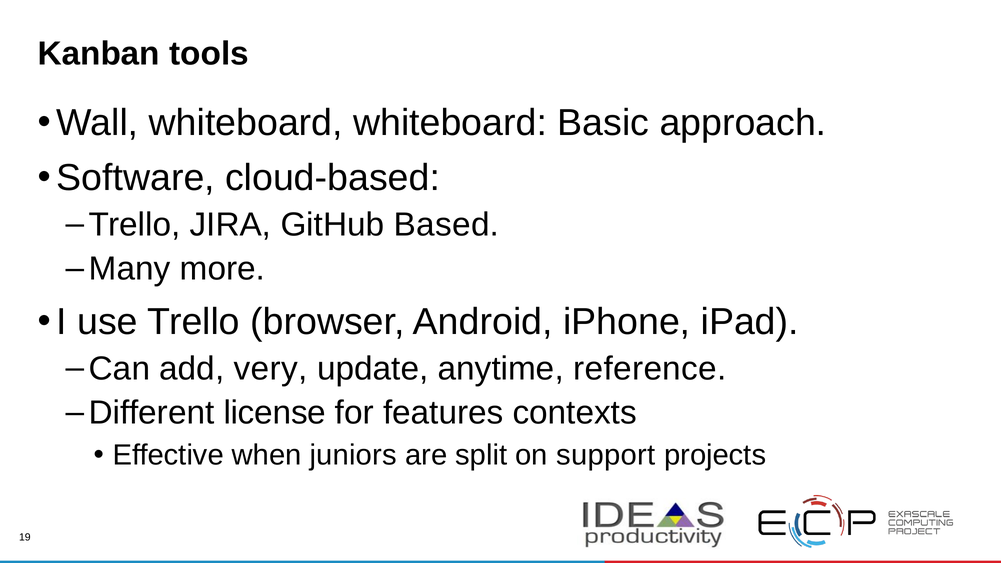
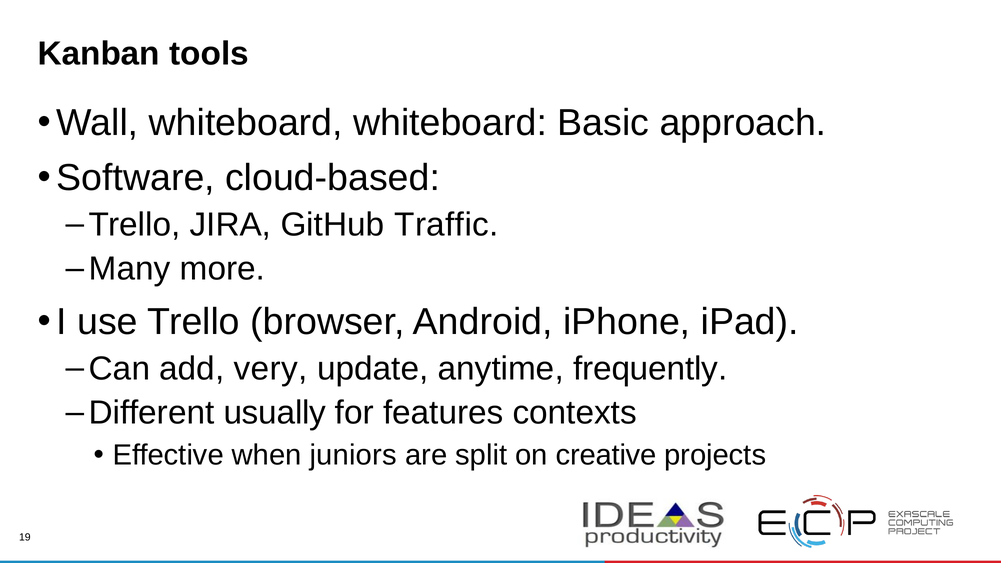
Based: Based -> Traffic (446, 225)
reference: reference -> frequently (650, 369)
license: license -> usually (275, 413)
support: support -> creative (606, 455)
